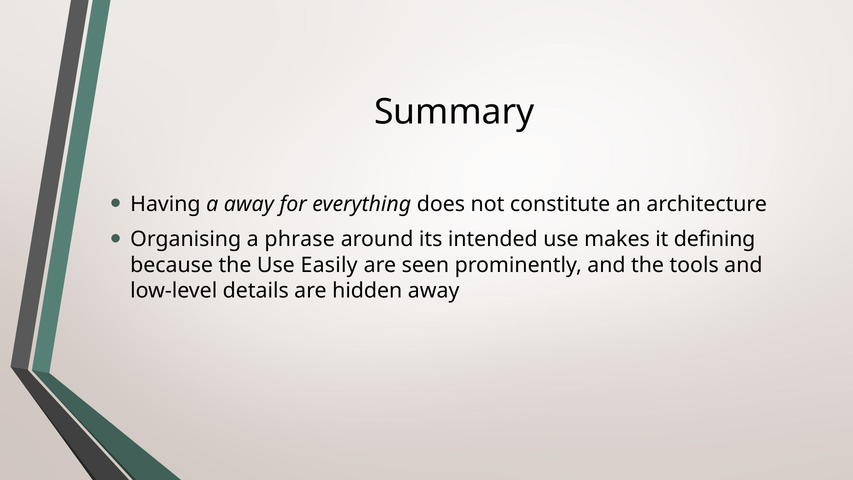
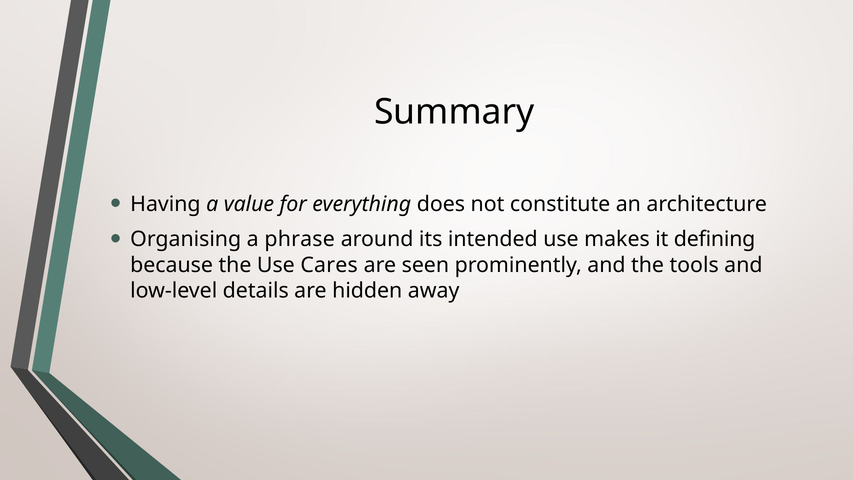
a away: away -> value (249, 204)
Easily: Easily -> Cares (329, 265)
